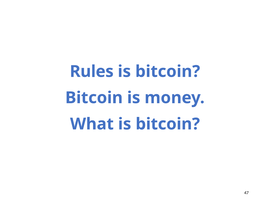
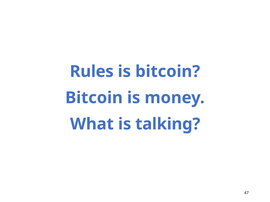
What is bitcoin: bitcoin -> talking (168, 124)
